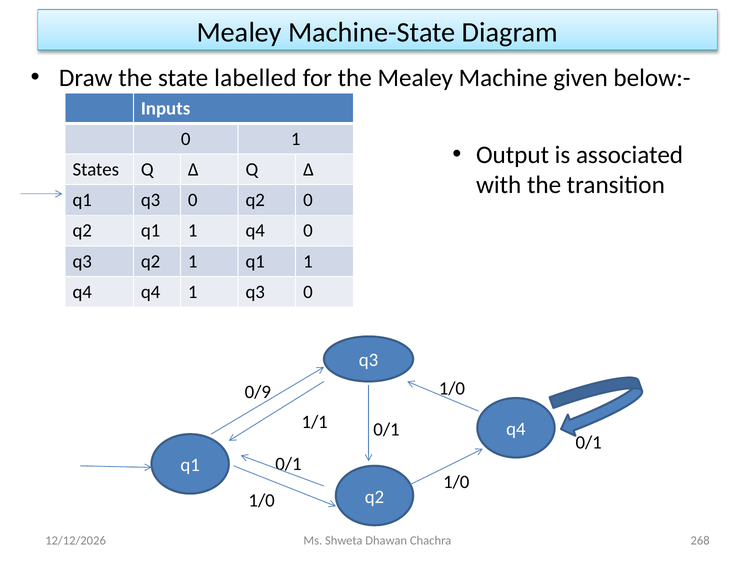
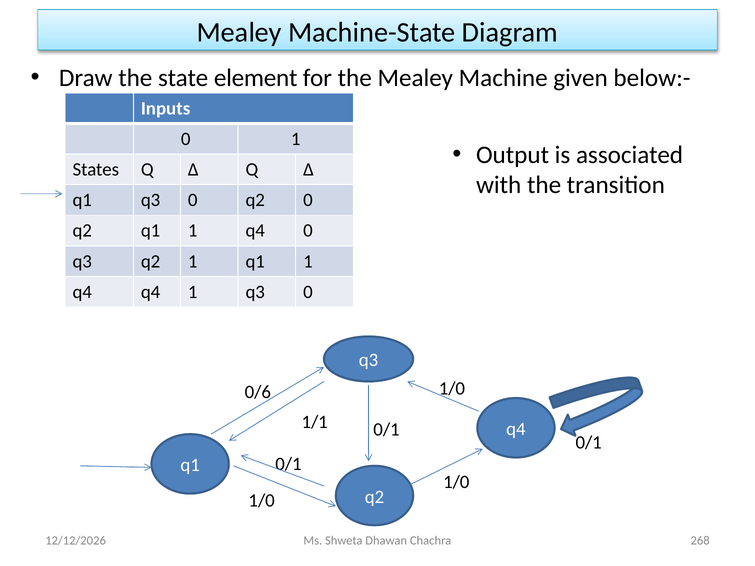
labelled: labelled -> element (256, 78)
0/9: 0/9 -> 0/6 (258, 392)
